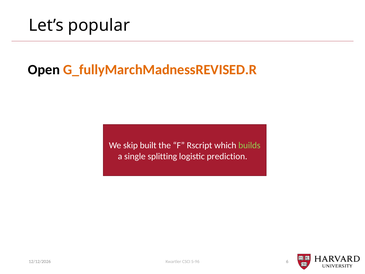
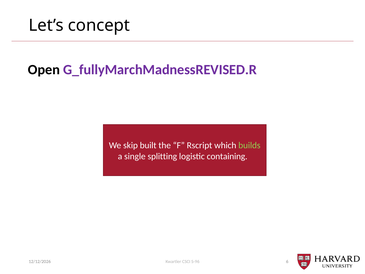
popular: popular -> concept (99, 25)
G_fullyMarchMadnessREVISED.R colour: orange -> purple (160, 70)
prediction: prediction -> containing (227, 156)
